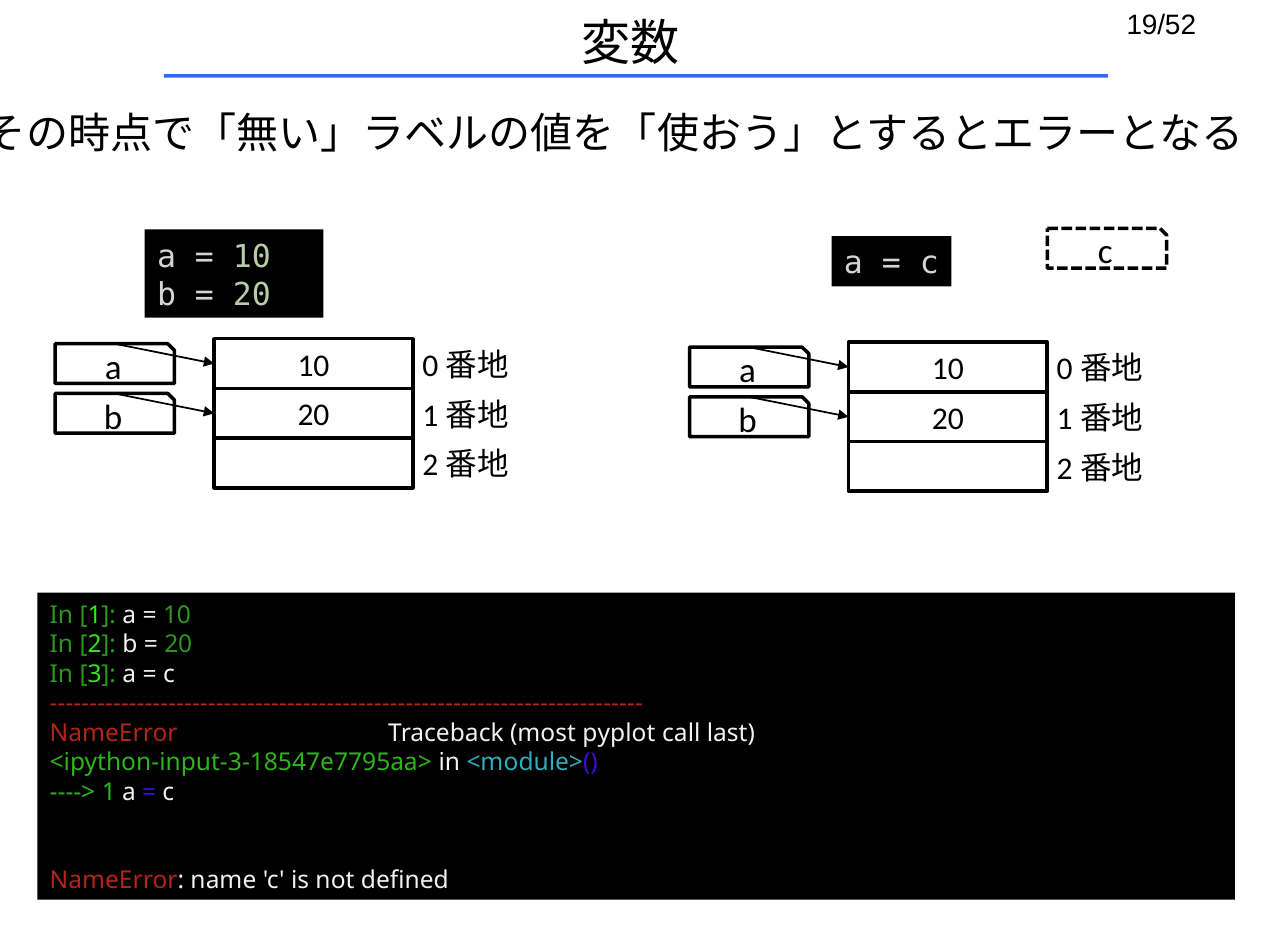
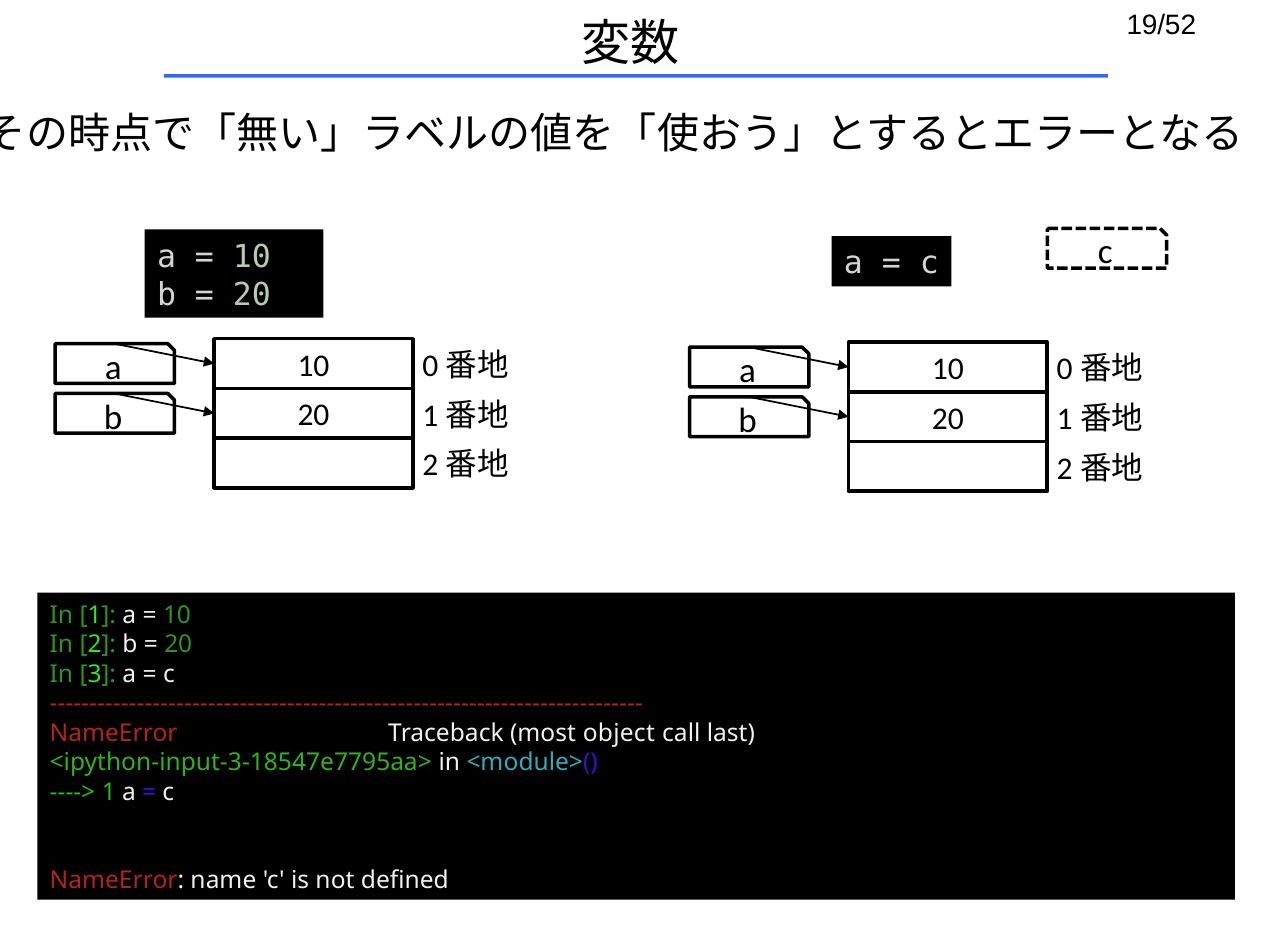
pyplot: pyplot -> object (619, 733)
